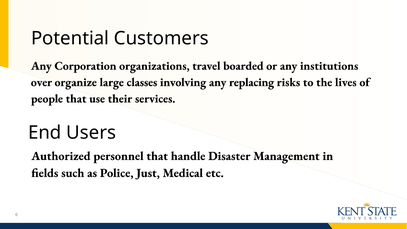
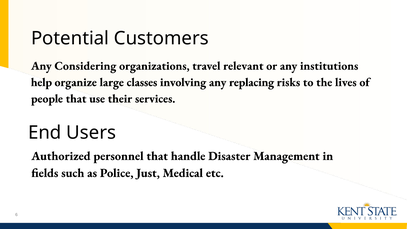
Corporation: Corporation -> Considering (85, 66)
boarded: boarded -> relevant (243, 66)
over: over -> help (41, 82)
